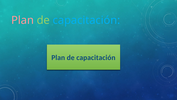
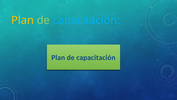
Plan colour: pink -> yellow (23, 20)
